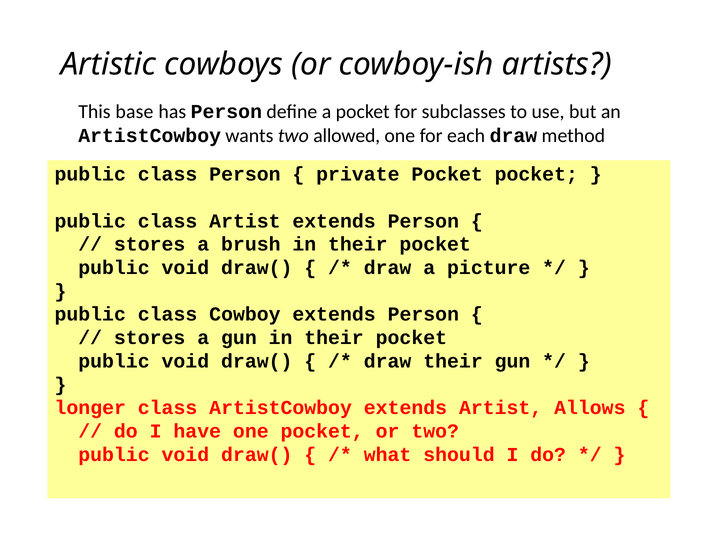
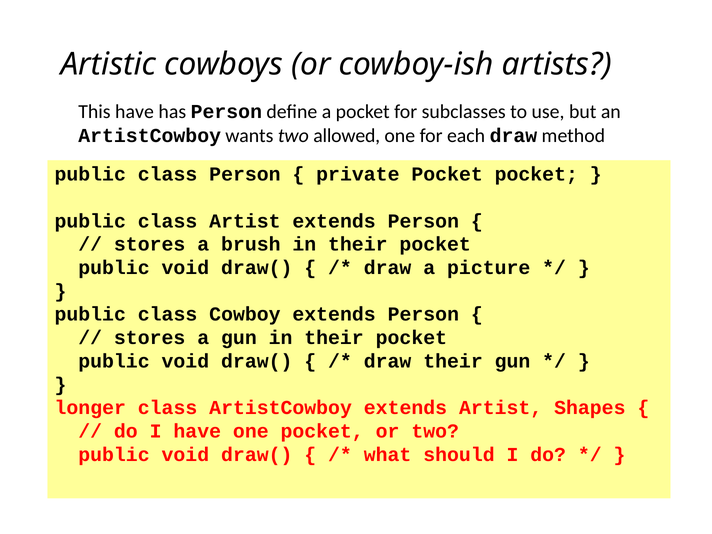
This base: base -> have (134, 112)
Allows: Allows -> Shapes (590, 408)
